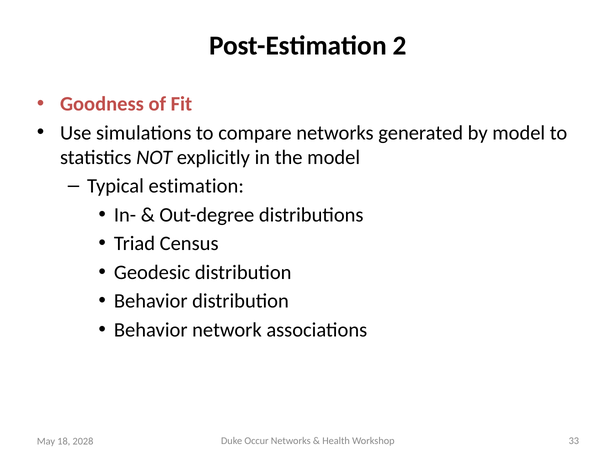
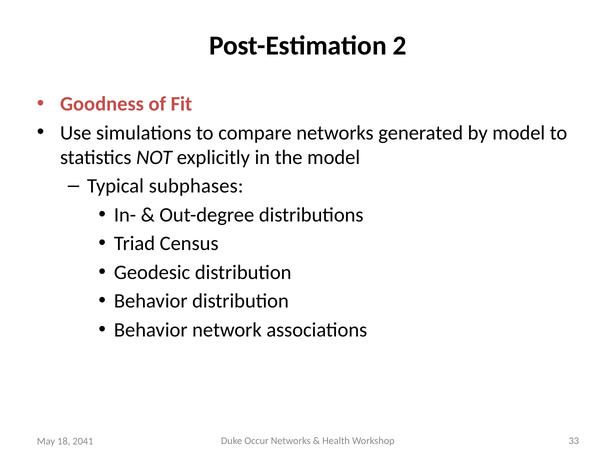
estimation: estimation -> subphases (196, 186)
2028: 2028 -> 2041 (83, 441)
